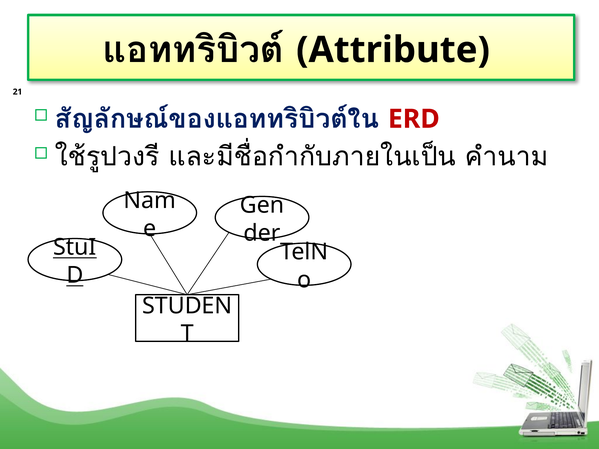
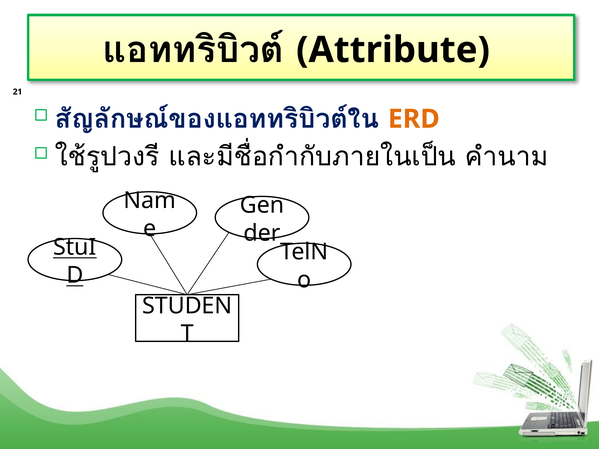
ERD colour: red -> orange (414, 119)
